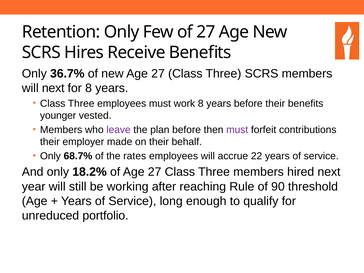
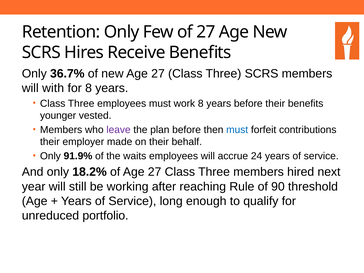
will next: next -> with (53, 88)
must colour: purple -> blue (237, 130)
68.7%: 68.7% -> 91.9% (78, 156)
rates: rates -> waits (135, 156)
22: 22 -> 24 (257, 156)
